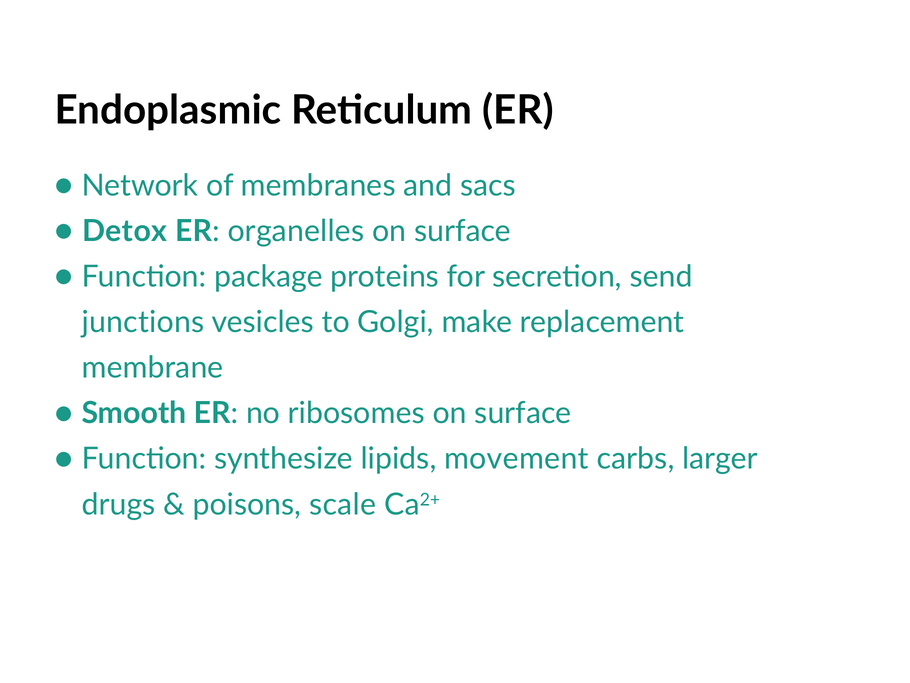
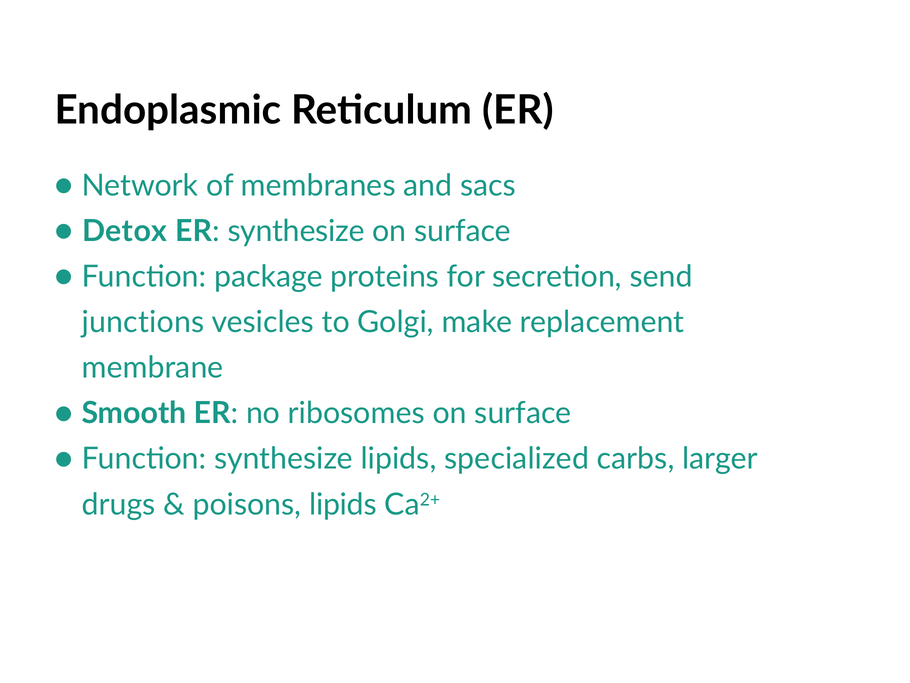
ER organelles: organelles -> synthesize (296, 231)
movement: movement -> specialized (517, 459)
poisons scale: scale -> lipids (343, 504)
